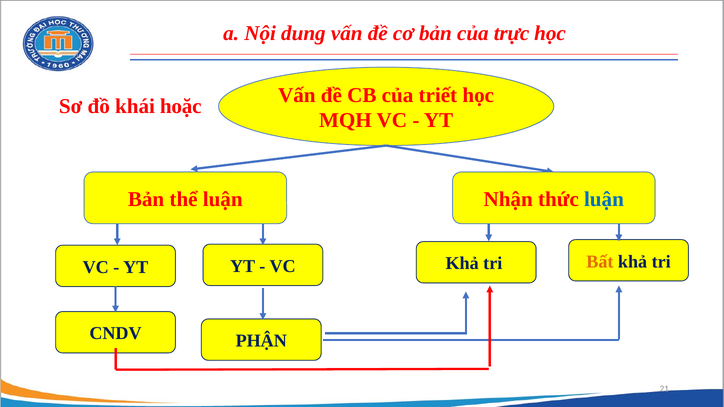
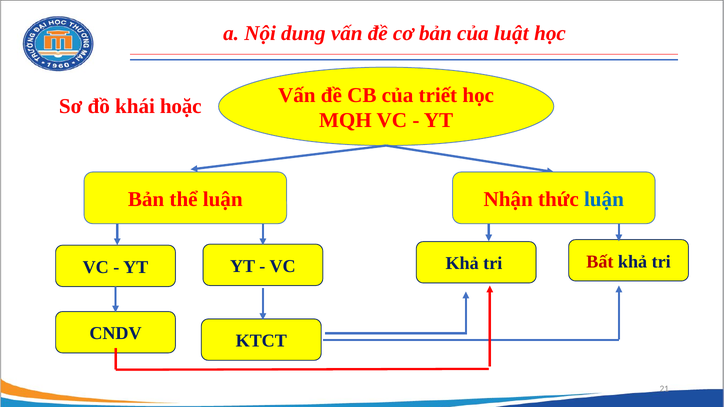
trực: trực -> luật (511, 33)
Bất colour: orange -> red (600, 262)
PHẬN: PHẬN -> KTCT (261, 341)
